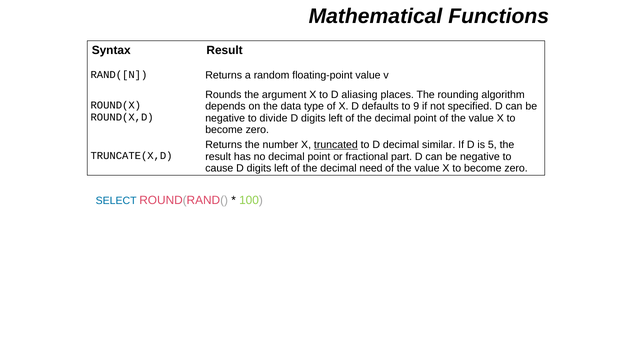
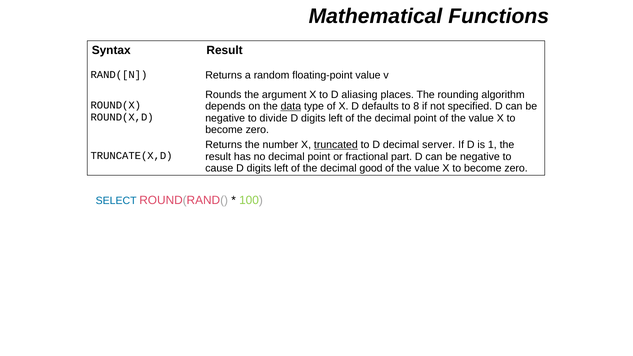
data underline: none -> present (291, 106)
9: 9 -> 8 (416, 106)
similar: similar -> server (439, 145)
5: 5 -> 1 (492, 145)
need: need -> good (371, 168)
